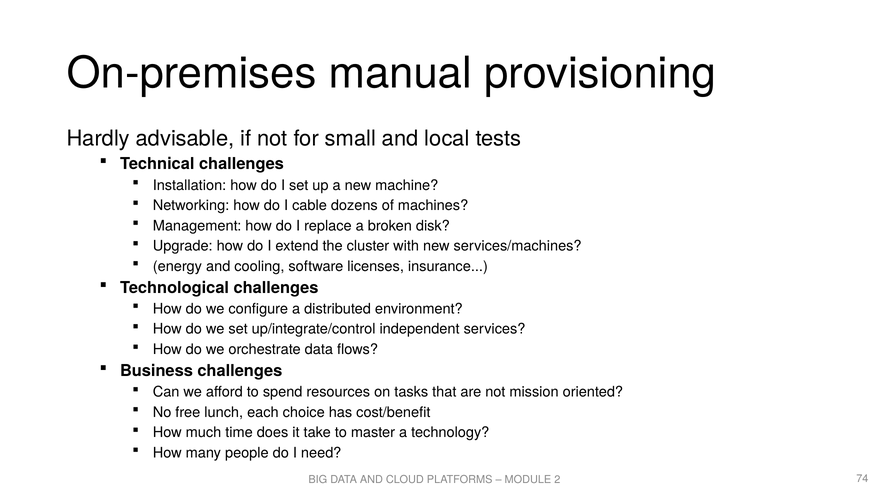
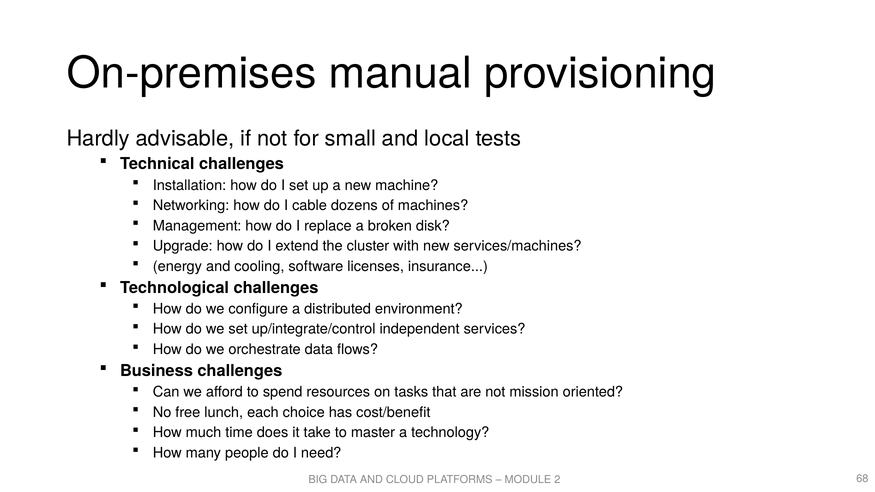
74: 74 -> 68 (862, 479)
